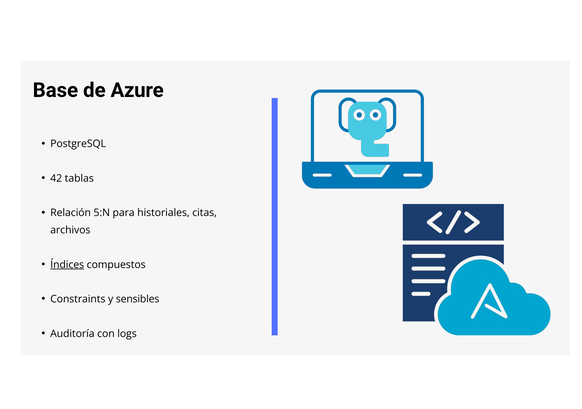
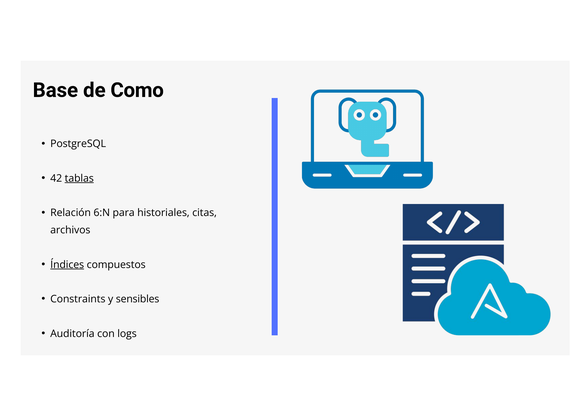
Azure: Azure -> Como (137, 90)
tablas underline: none -> present (79, 178)
5:N: 5:N -> 6:N (102, 213)
